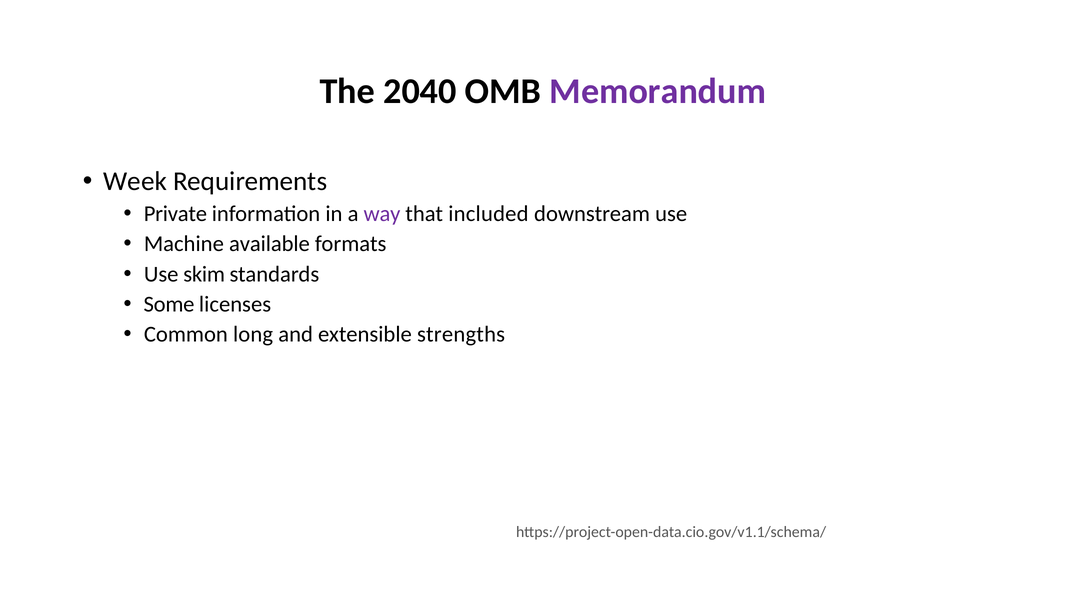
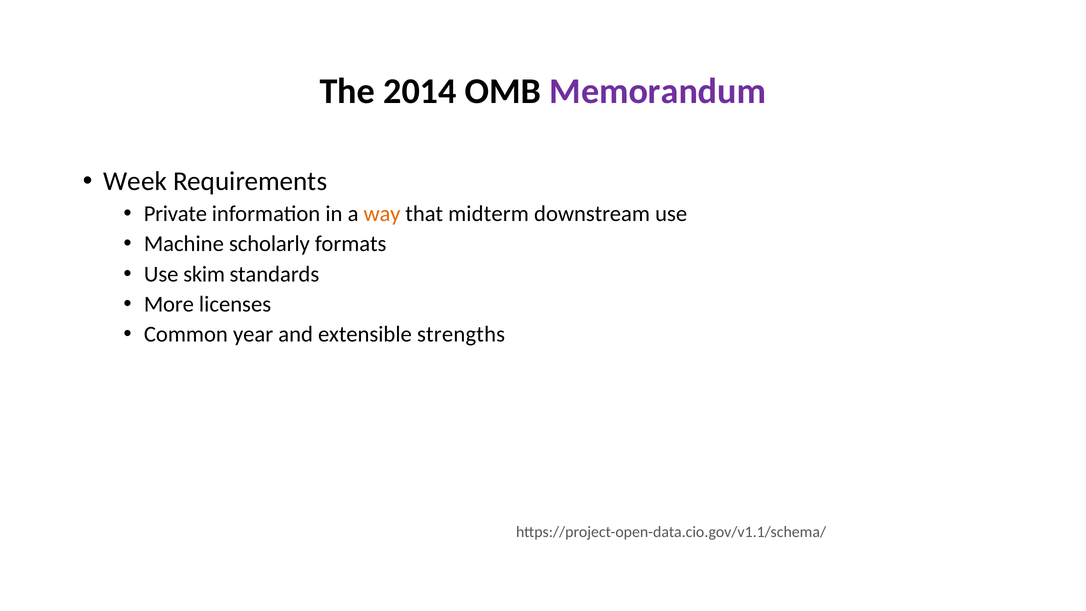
2040: 2040 -> 2014 (420, 91)
way colour: purple -> orange (382, 214)
included: included -> midterm (489, 214)
available: available -> scholarly (269, 244)
Some: Some -> More (169, 304)
long: long -> year (253, 334)
